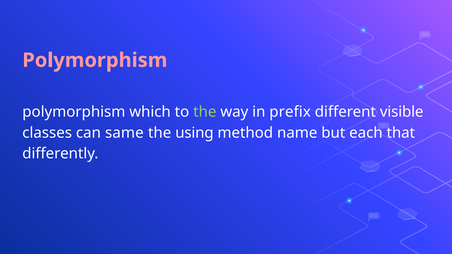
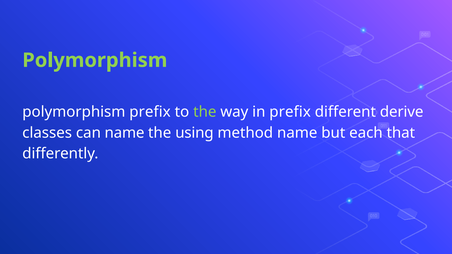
Polymorphism colour: pink -> light green (95, 60)
polymorphism which: which -> prefix (150, 112)
visible: visible -> derive (402, 112)
can same: same -> name (125, 133)
